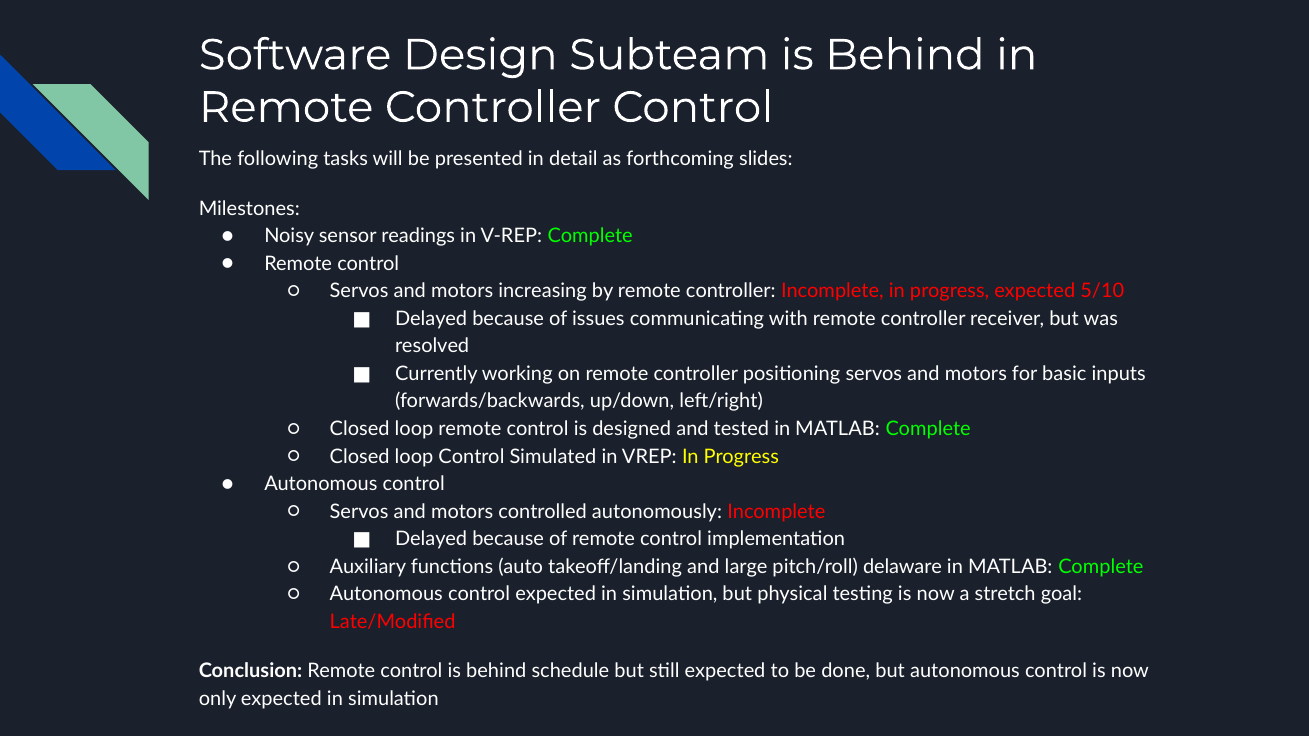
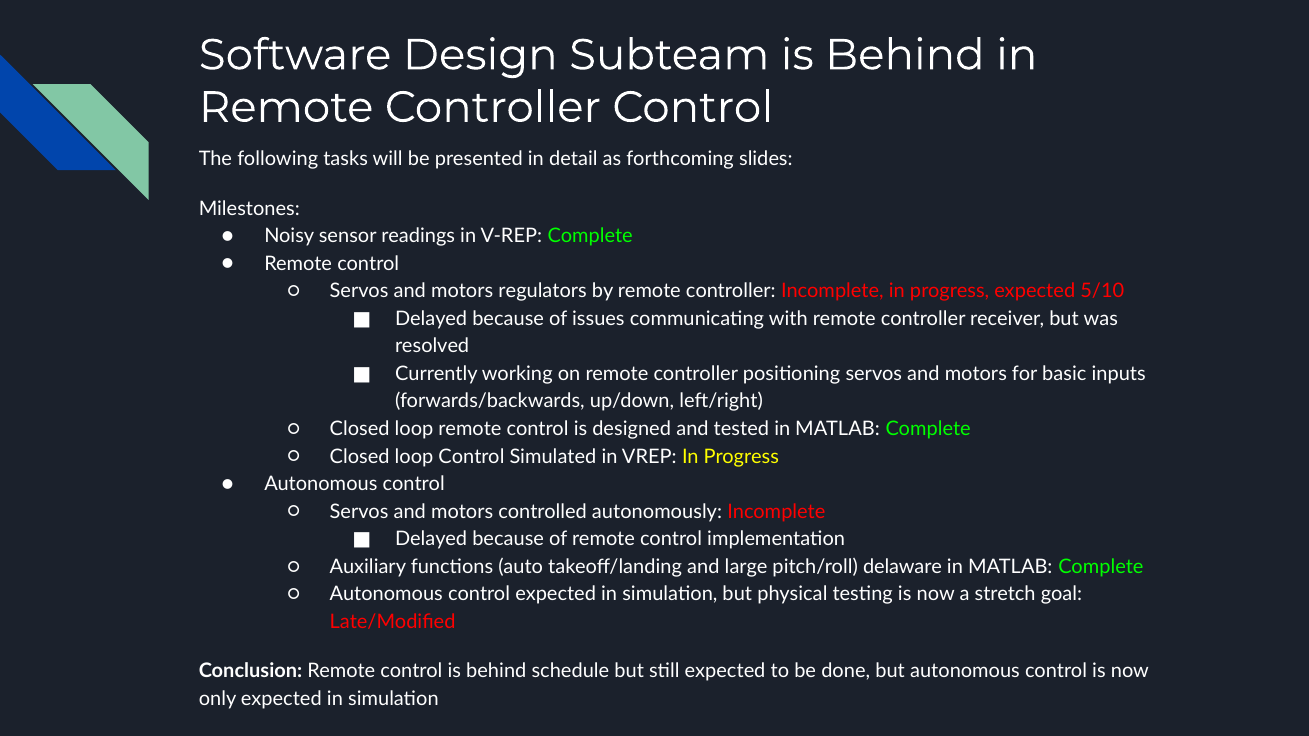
increasing: increasing -> regulators (543, 291)
